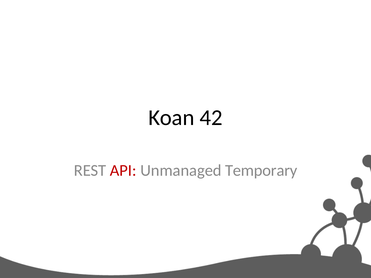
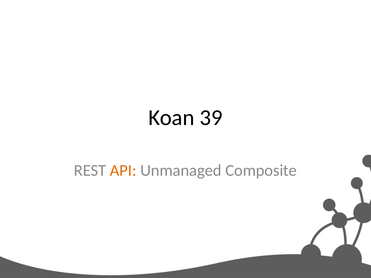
42: 42 -> 39 (211, 118)
API colour: red -> orange (123, 171)
Temporary: Temporary -> Composite (261, 171)
